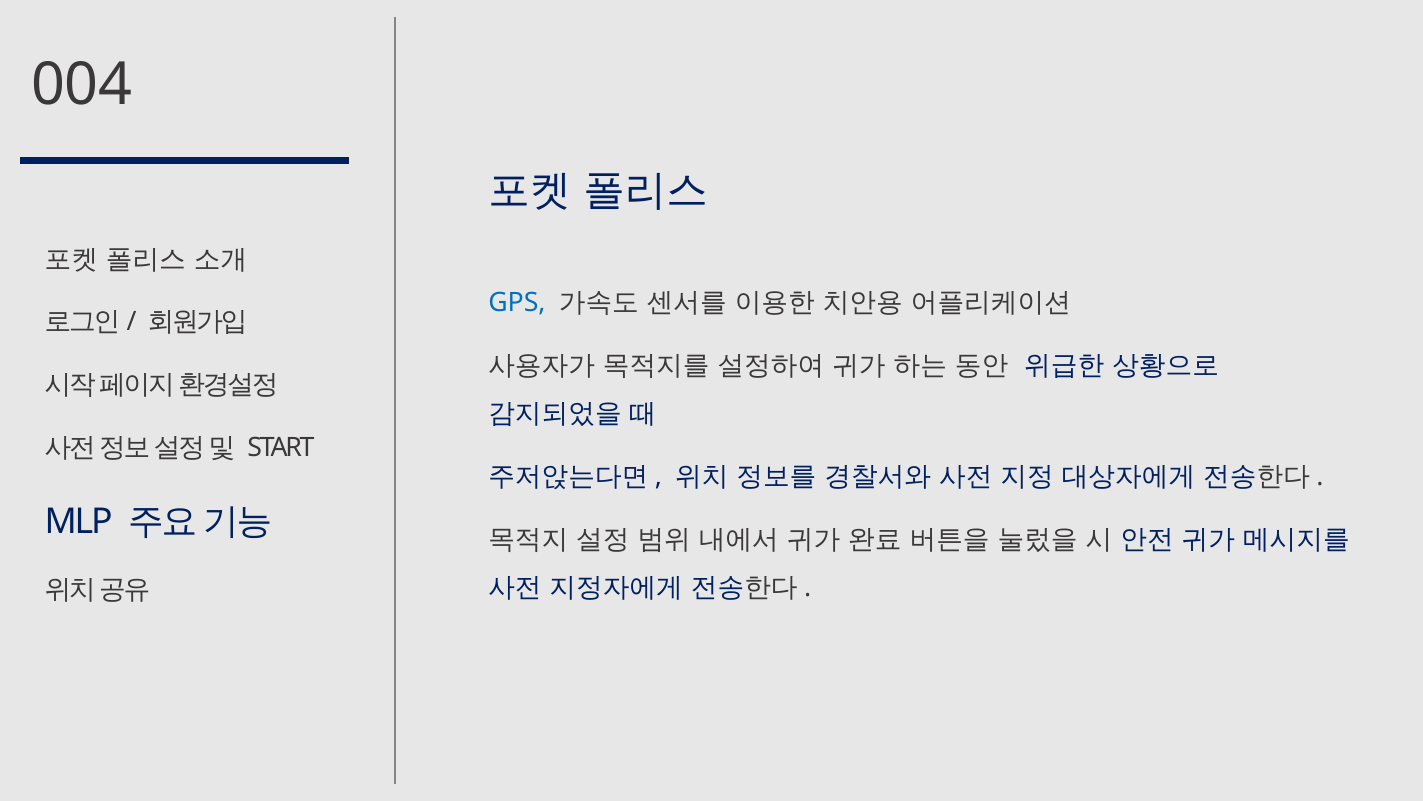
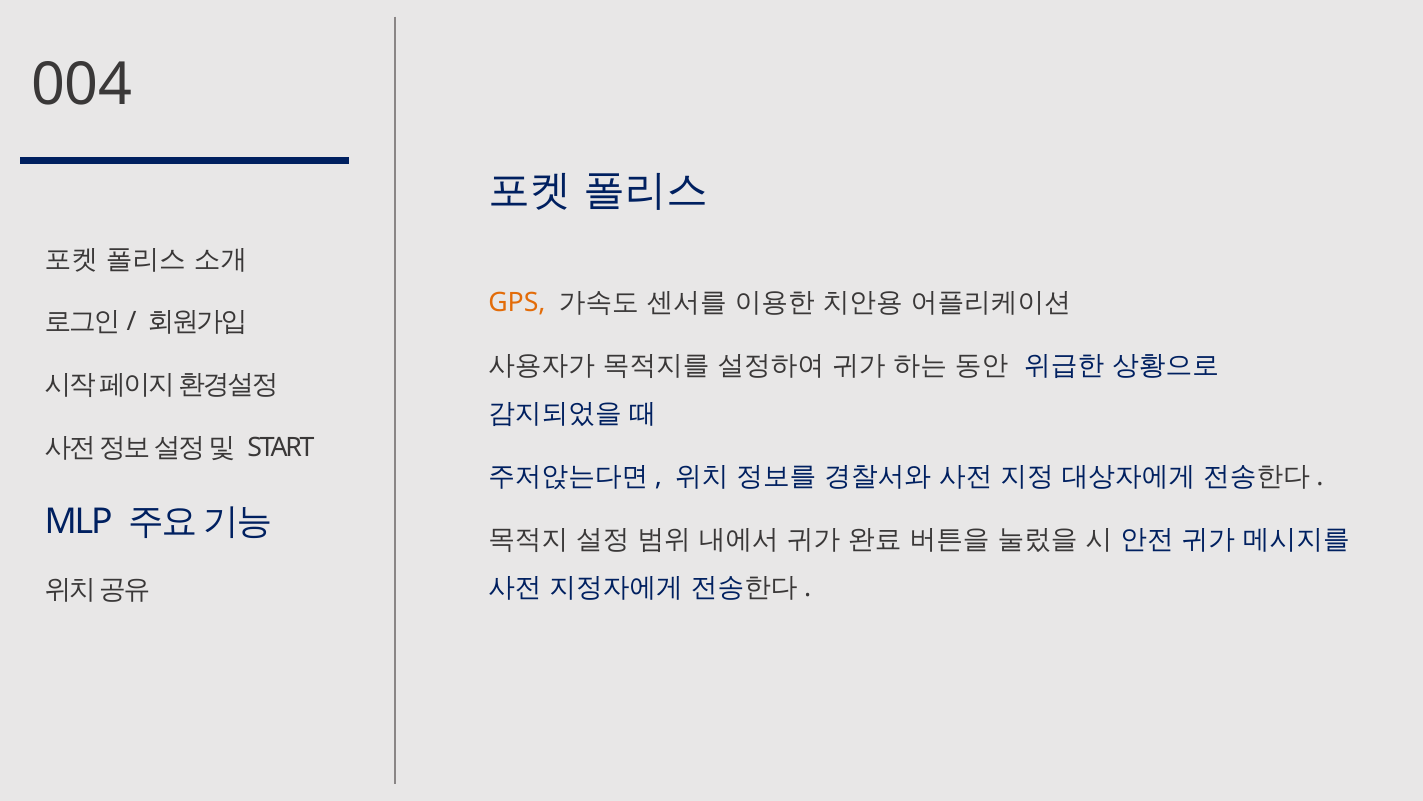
GPS colour: blue -> orange (517, 303)
